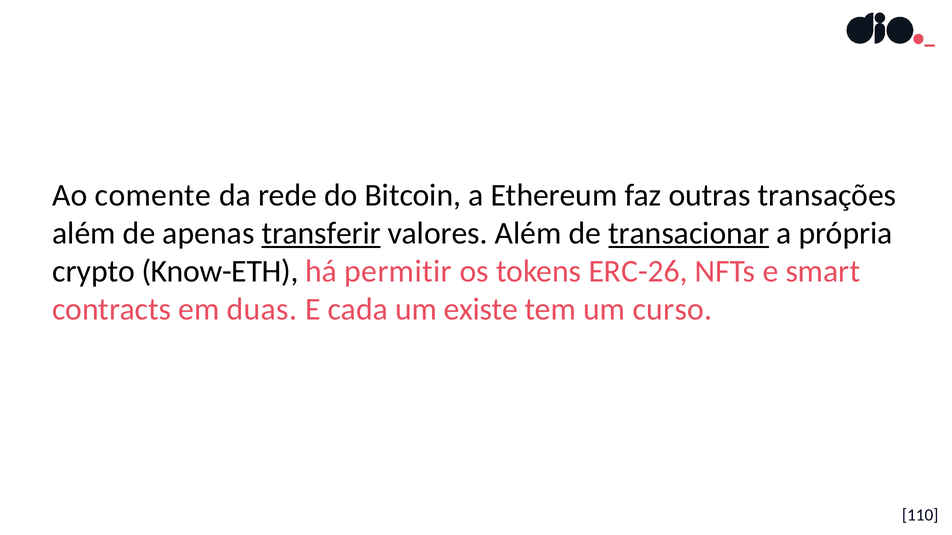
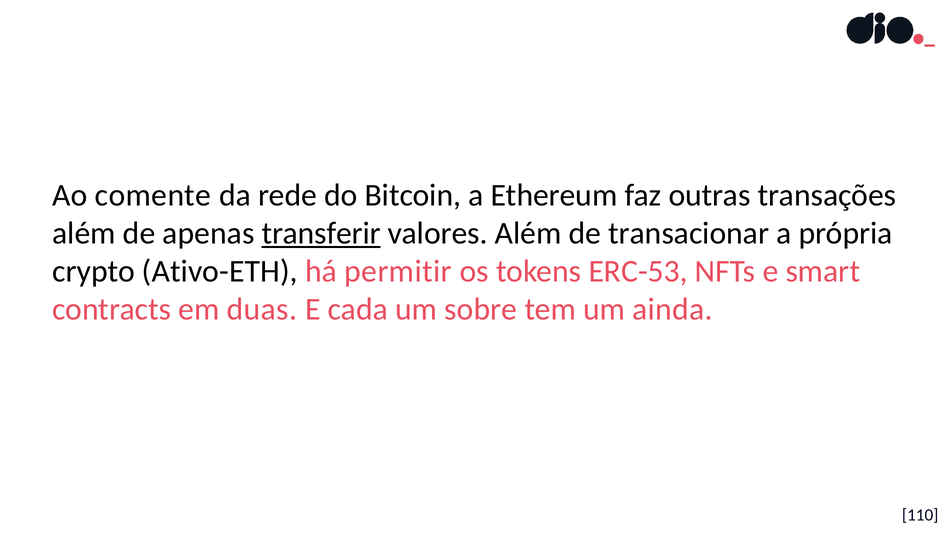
transacionar underline: present -> none (689, 233)
Know-ETH: Know-ETH -> Ativo-ETH (220, 271)
ERC-26: ERC-26 -> ERC-53 (638, 271)
existe: existe -> sobre (481, 310)
curso: curso -> ainda (673, 310)
